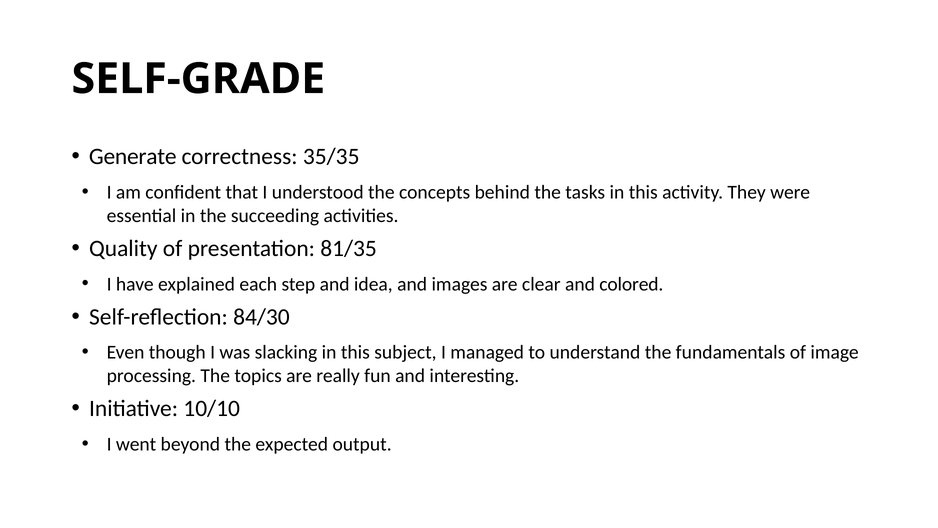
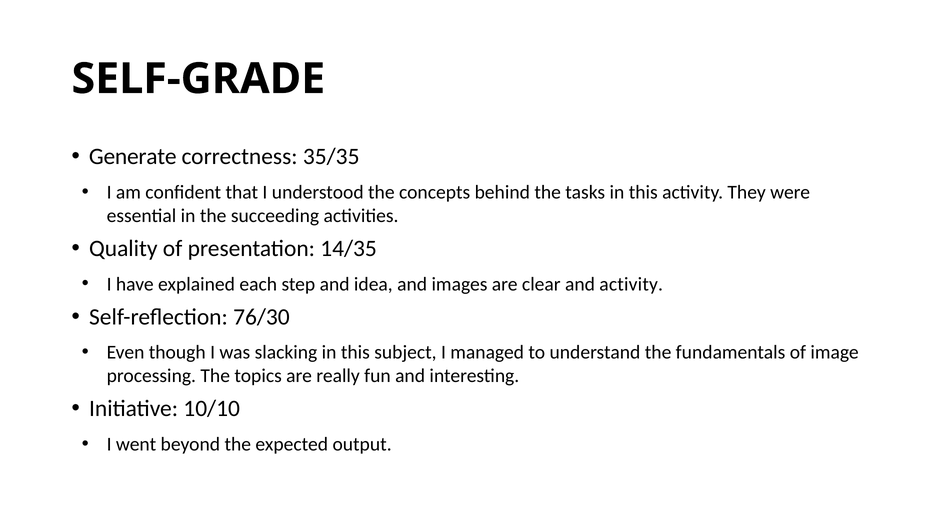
81/35: 81/35 -> 14/35 (349, 248)
and colored: colored -> activity (631, 284)
84/30: 84/30 -> 76/30 (261, 317)
